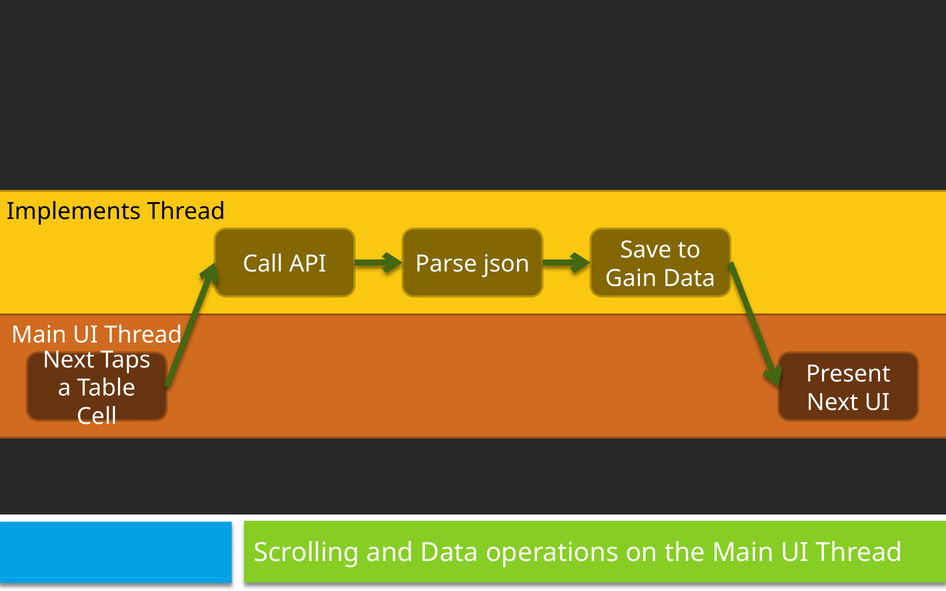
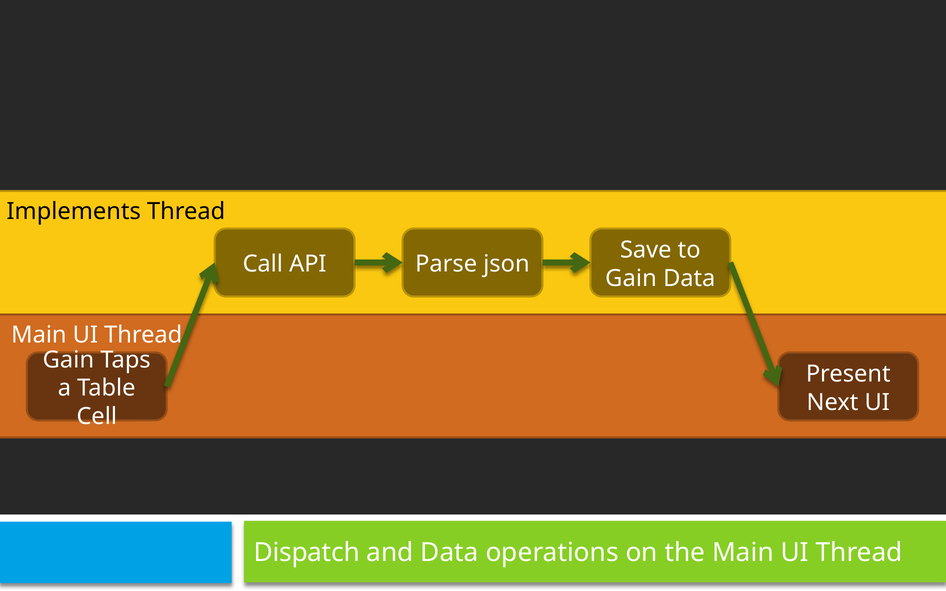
Next: Next -> Gain (68, 360)
Scrolling: Scrolling -> Dispatch (307, 553)
